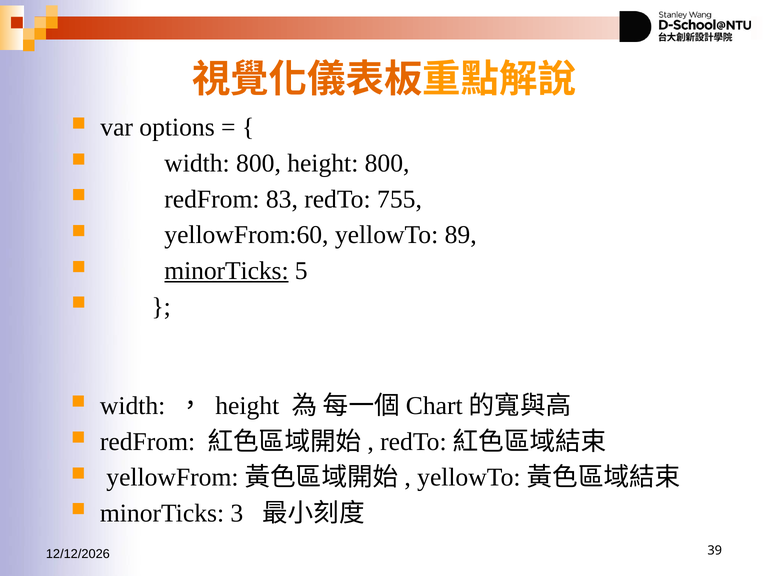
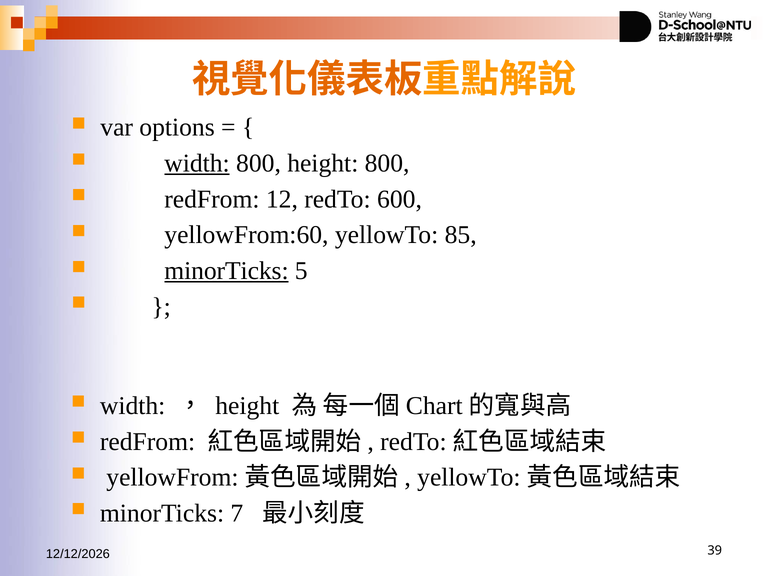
width underline: none -> present (197, 163)
83: 83 -> 12 (282, 199)
755: 755 -> 600 (400, 199)
89: 89 -> 85 (461, 235)
3: 3 -> 7 (237, 513)
